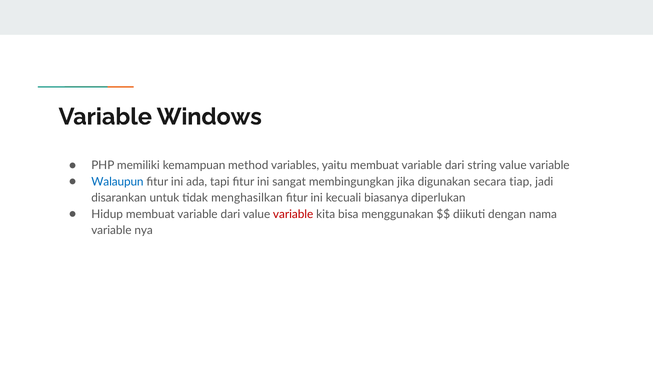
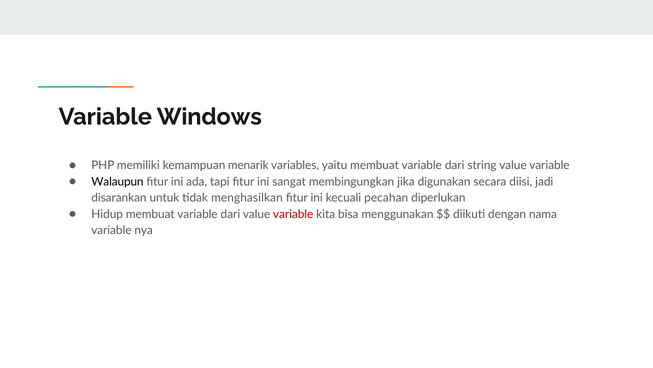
method: method -> menarik (248, 165)
Walaupun colour: blue -> black (117, 181)
tiap: tiap -> diisi (521, 181)
biasanya: biasanya -> pecahan (386, 198)
